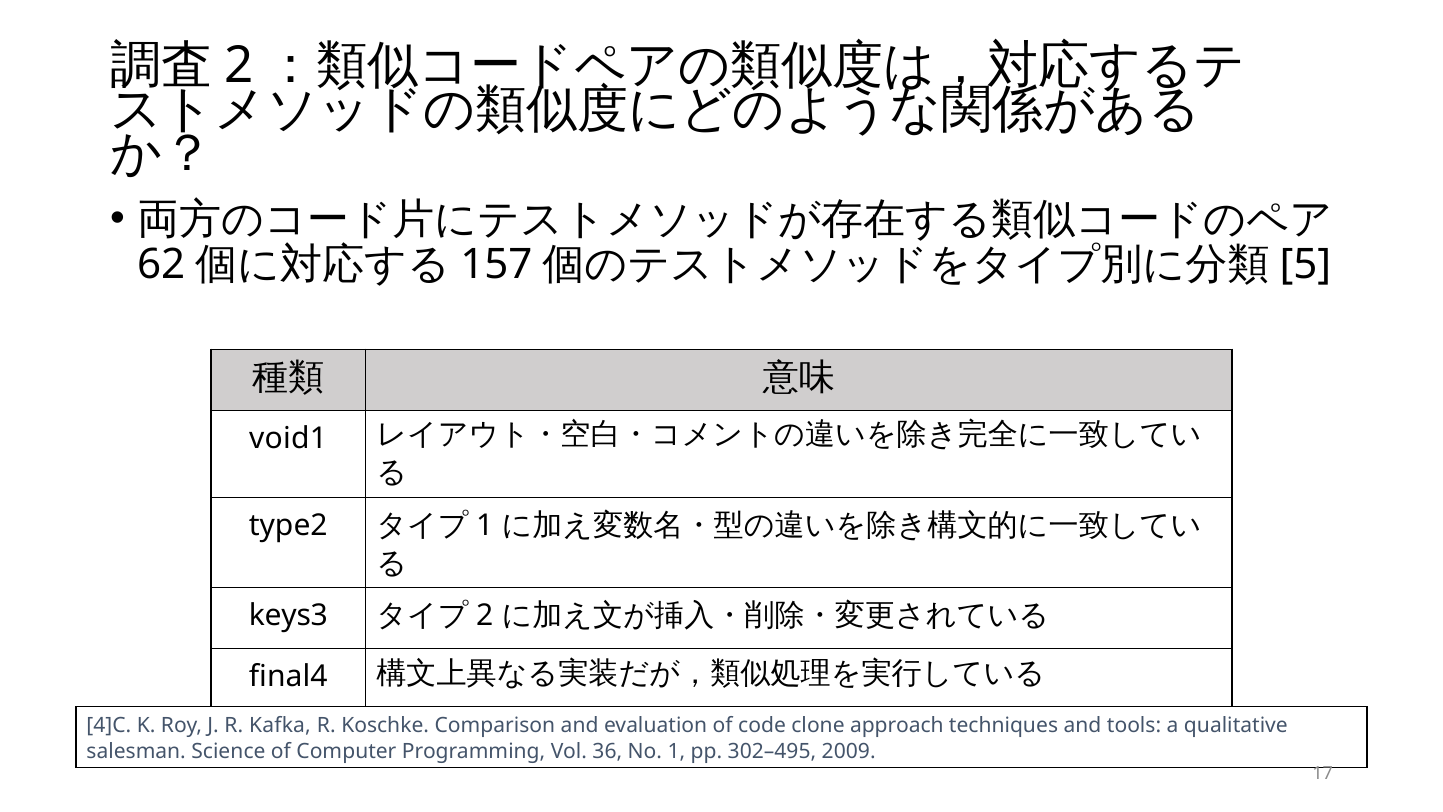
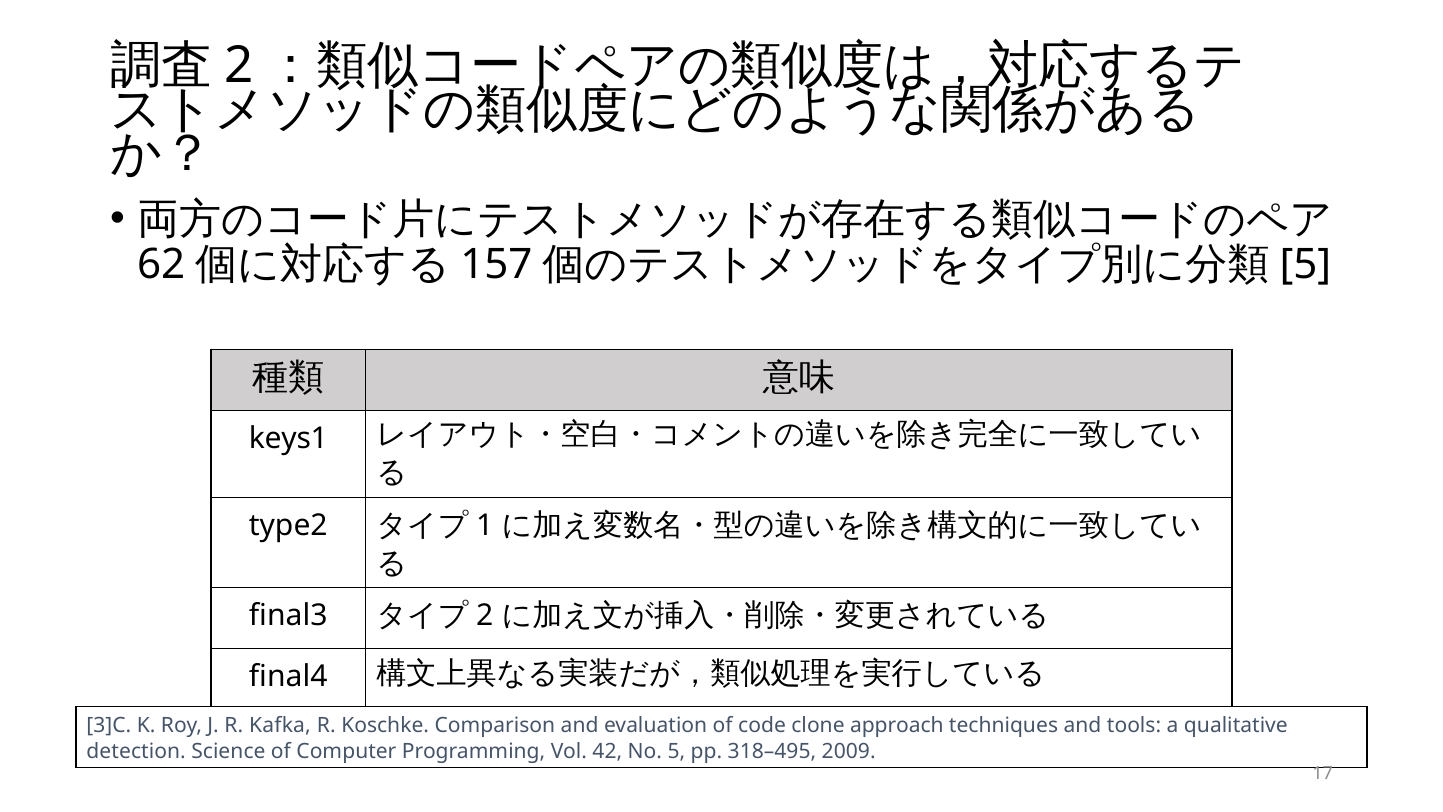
void1: void1 -> keys1 (288, 438)
keys3: keys3 -> final3 (288, 615)
4]C: 4]C -> 3]C (109, 726)
salesman: salesman -> detection (136, 751)
36: 36 -> 42 (607, 751)
No 1: 1 -> 5 (676, 751)
302–495: 302–495 -> 318–495 (772, 751)
